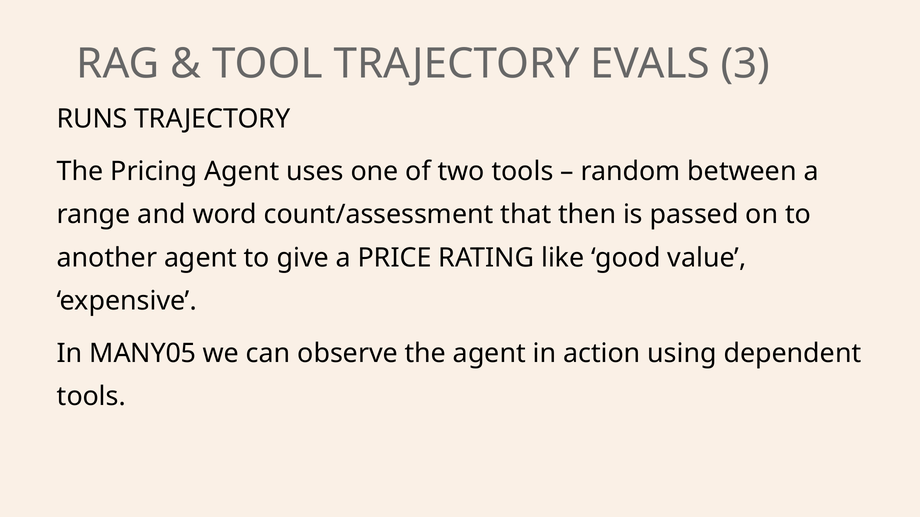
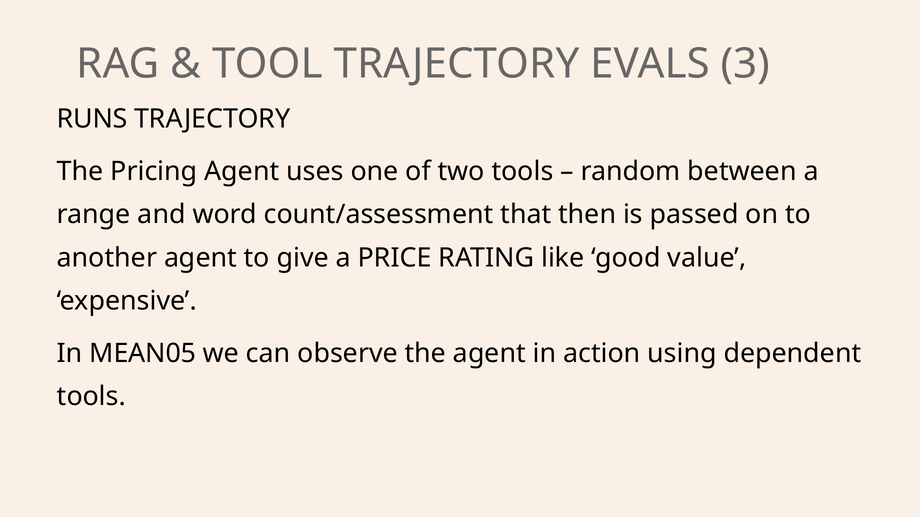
MANY05: MANY05 -> MEAN05 (143, 354)
